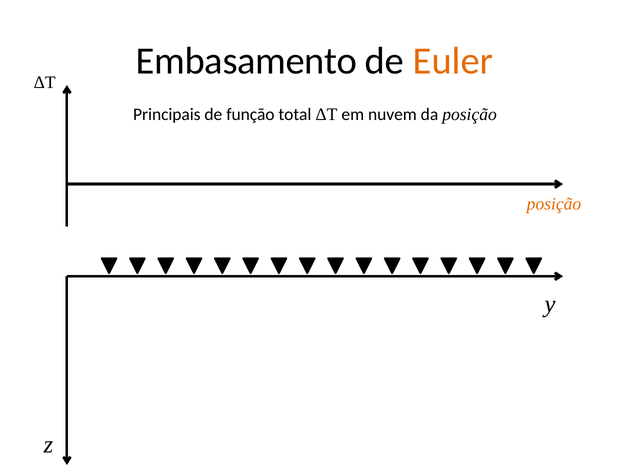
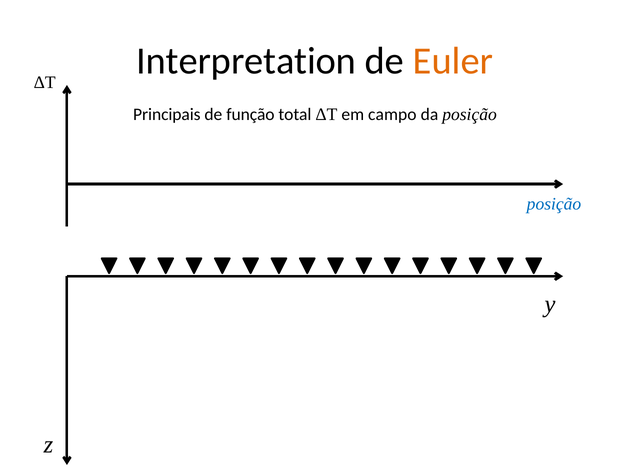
Embasamento: Embasamento -> Interpretation (246, 61)
nuvem: nuvem -> campo (392, 115)
posição colour: orange -> blue (554, 204)
